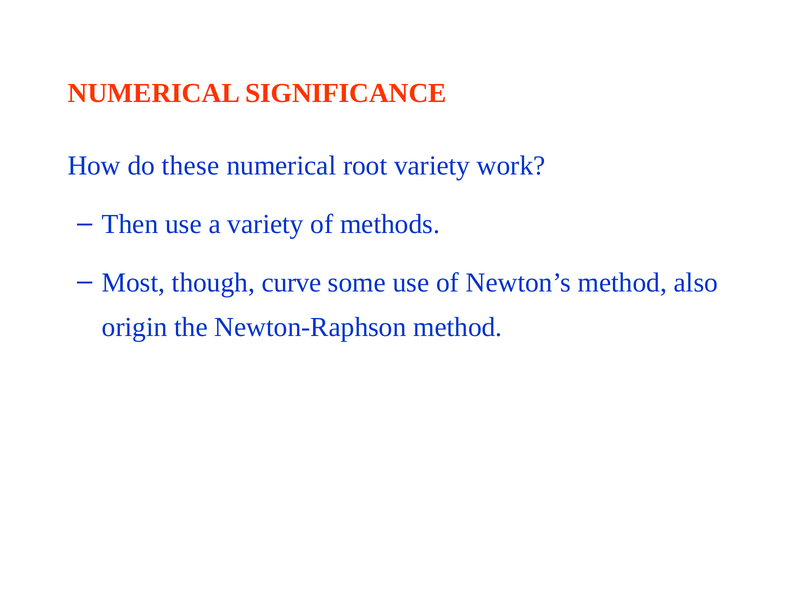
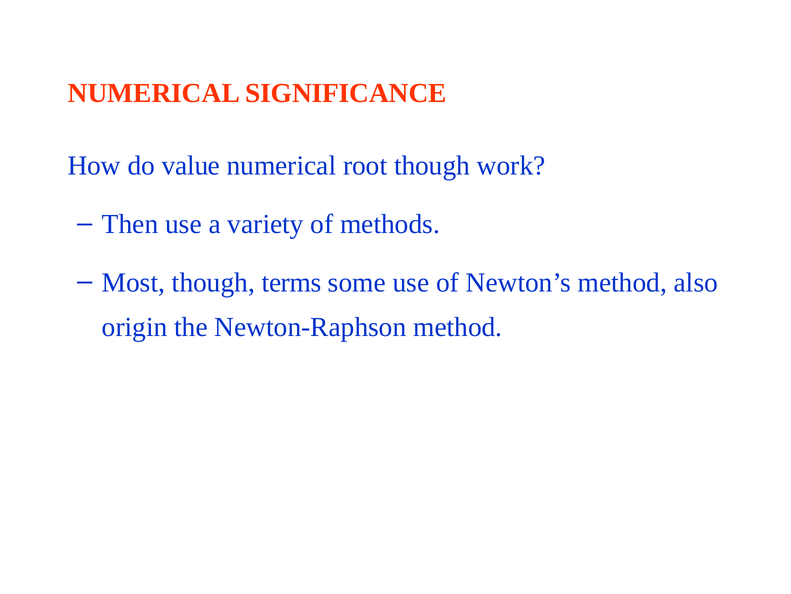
these: these -> value (191, 166)
root variety: variety -> though (432, 166)
curve: curve -> terms (292, 282)
